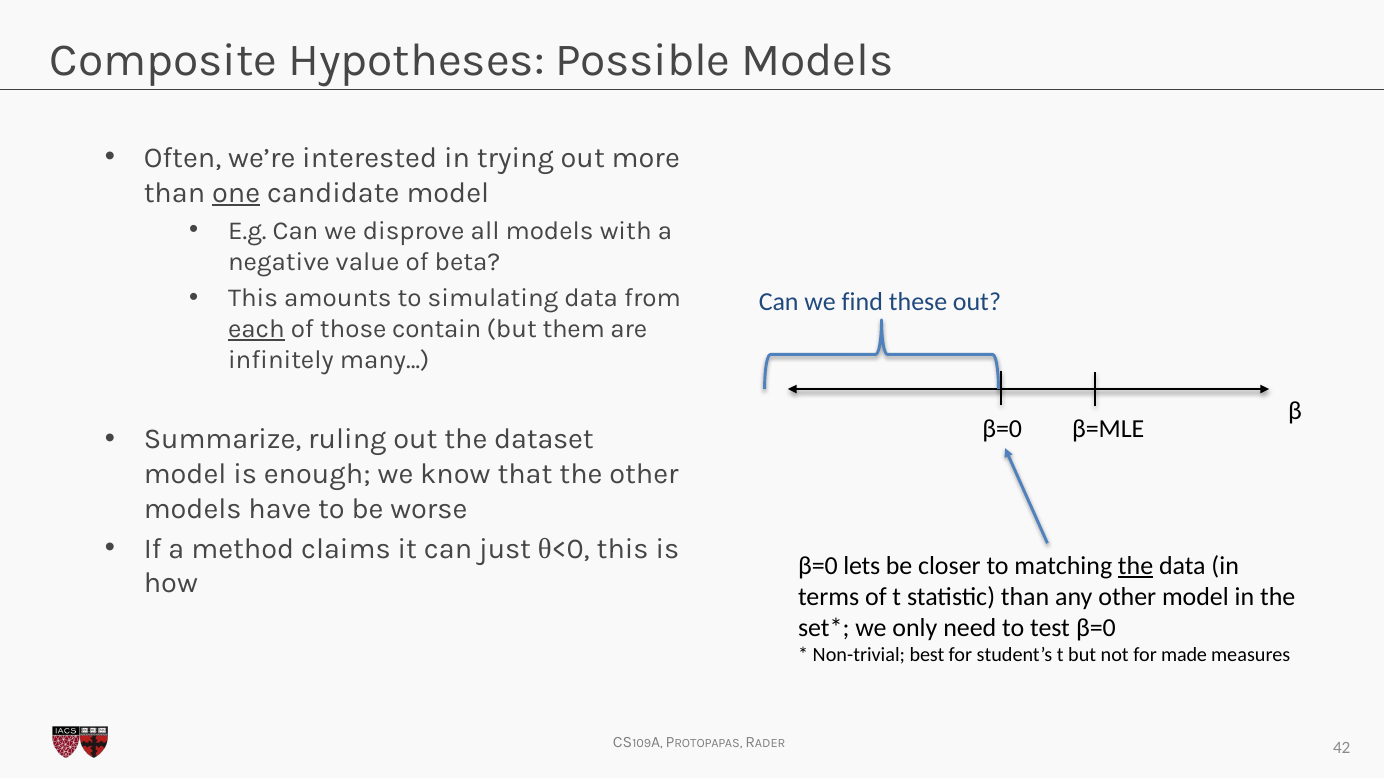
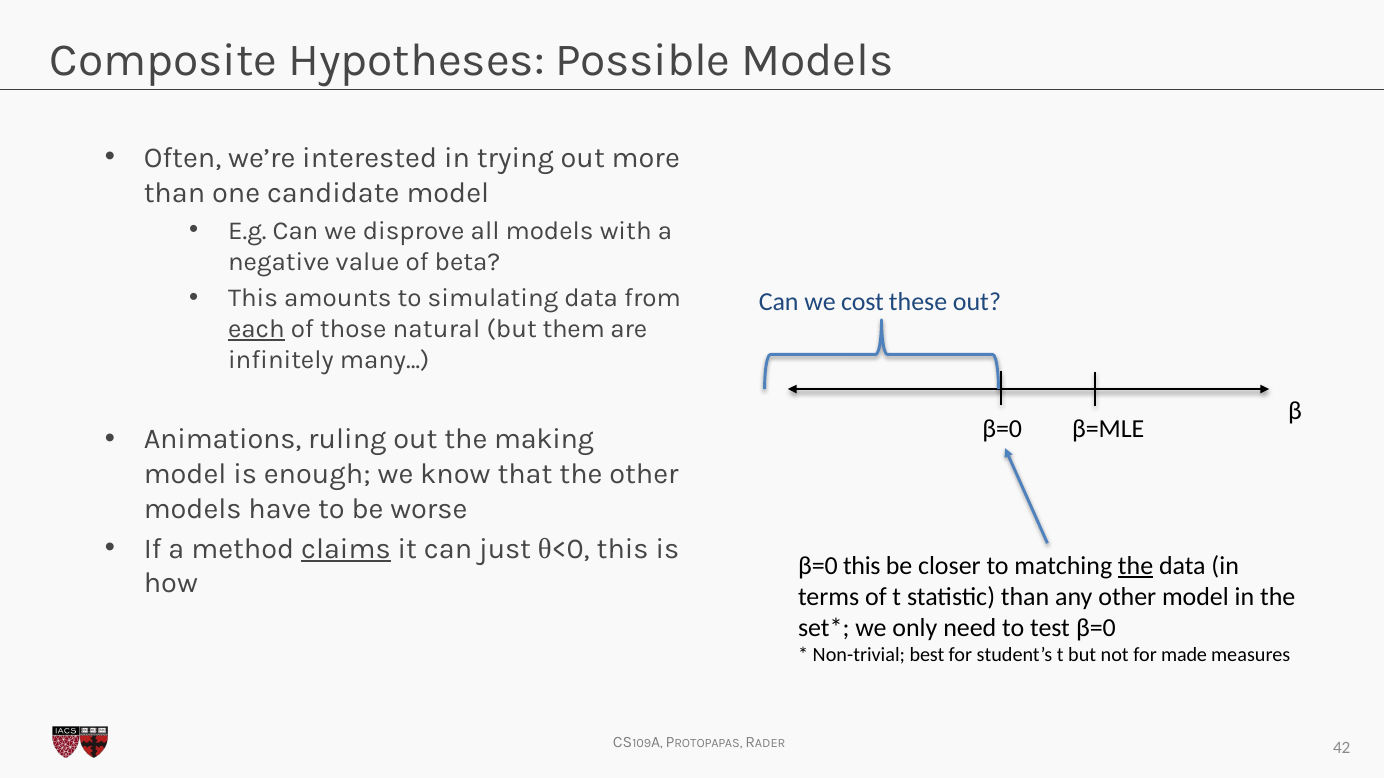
one underline: present -> none (236, 193)
find: find -> cost (862, 302)
contain: contain -> natural (436, 329)
Summarize: Summarize -> Animations (223, 440)
dataset: dataset -> making (544, 440)
claims underline: none -> present (346, 549)
β=0 lets: lets -> this (862, 566)
